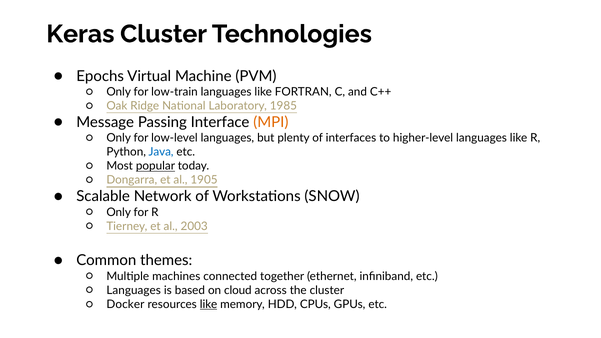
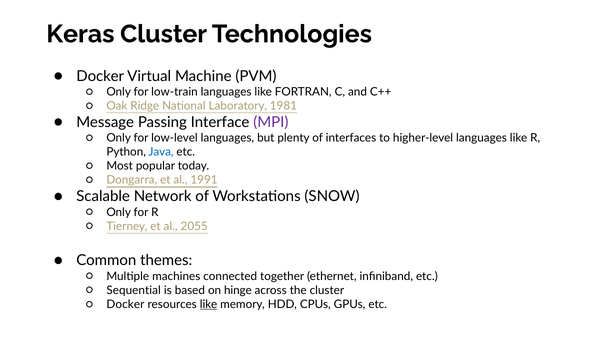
Epochs: Epochs -> Docker (100, 76)
1985: 1985 -> 1981 (283, 106)
MPI colour: orange -> purple (271, 122)
popular underline: present -> none (155, 166)
1905: 1905 -> 1991 (204, 180)
2003: 2003 -> 2055 (194, 226)
Languages: Languages -> Sequential (134, 290)
cloud: cloud -> hinge (238, 290)
